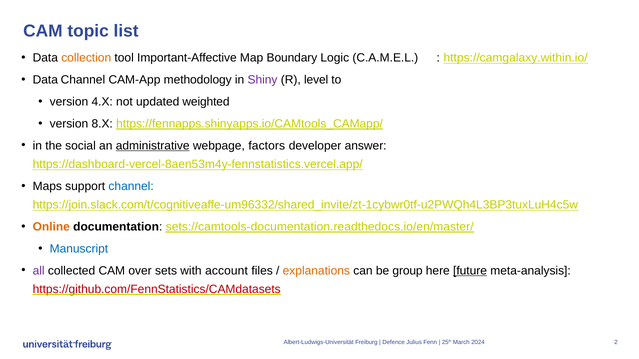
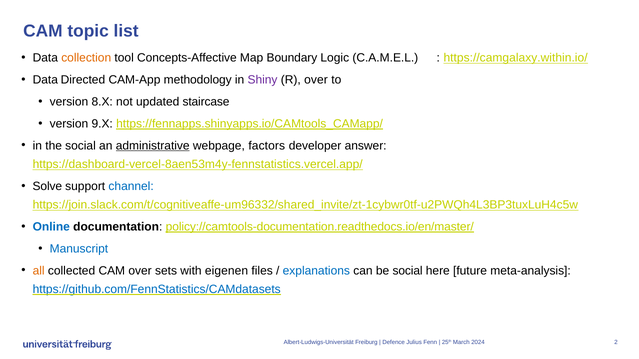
Important-Affective: Important-Affective -> Concepts-Affective (187, 58)
Data Channel: Channel -> Directed (83, 80)
R level: level -> over (316, 80)
4.X: 4.X -> 8.X (102, 102)
weighted: weighted -> staircase (206, 102)
8.X: 8.X -> 9.X (102, 124)
Maps: Maps -> Solve (47, 186)
Online colour: orange -> blue (51, 227)
sets://camtools-documentation.readthedocs.io/en/master/: sets://camtools-documentation.readthedocs.io/en/master/ -> policy://camtools-documentation.readthedocs.io/en/master/ (320, 227)
all colour: purple -> orange (39, 271)
account: account -> eigenen (227, 271)
explanations colour: orange -> blue (316, 271)
be group: group -> social (408, 271)
future underline: present -> none (470, 271)
https://github.com/FennStatistics/CAMdatasets colour: red -> blue (157, 290)
